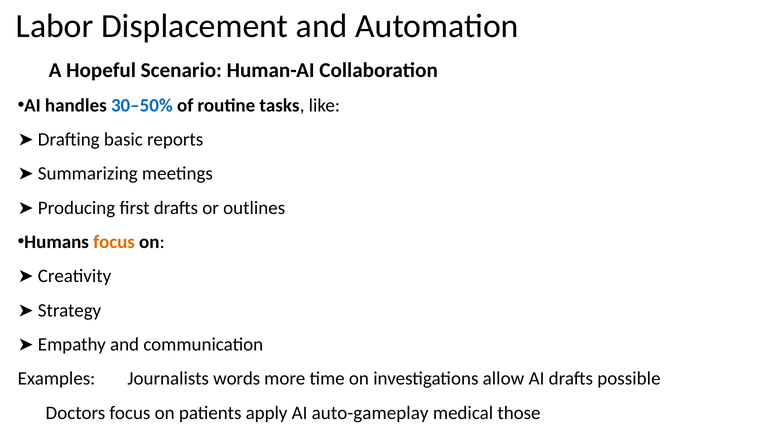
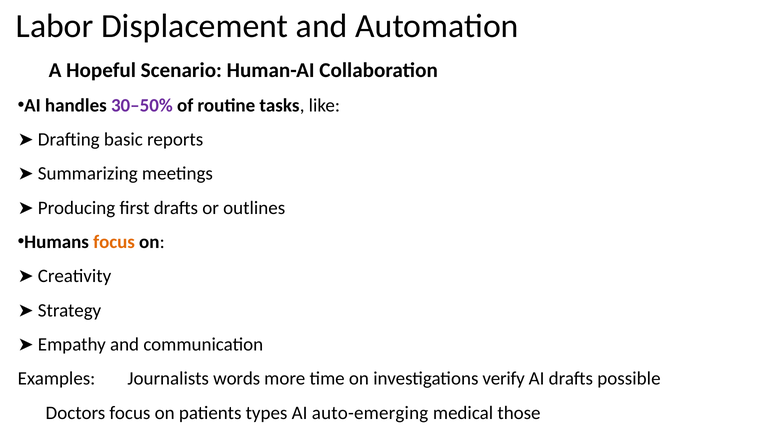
30–50% colour: blue -> purple (142, 105)
allow: allow -> verify (504, 379)
apply: apply -> types (267, 413)
auto-gameplay: auto-gameplay -> auto-emerging (370, 413)
